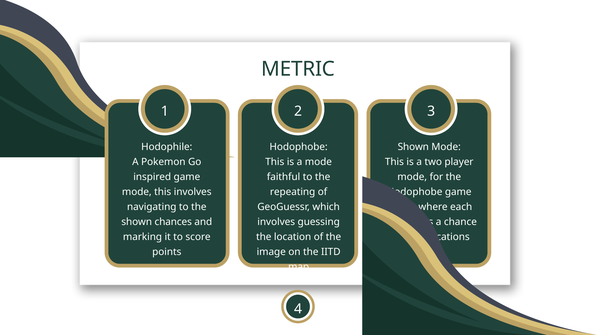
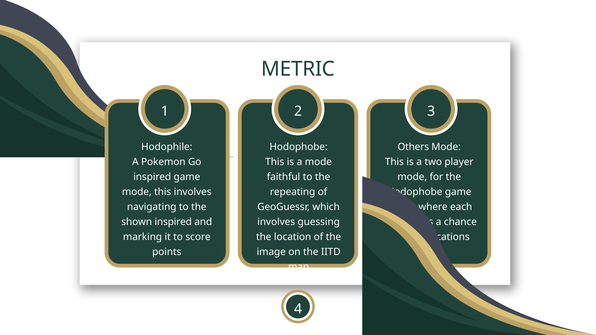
Shown: Shown -> Others (413, 147)
shown chances: chances -> inspired (173, 222)
